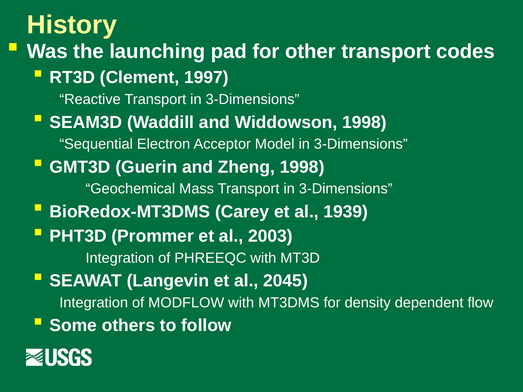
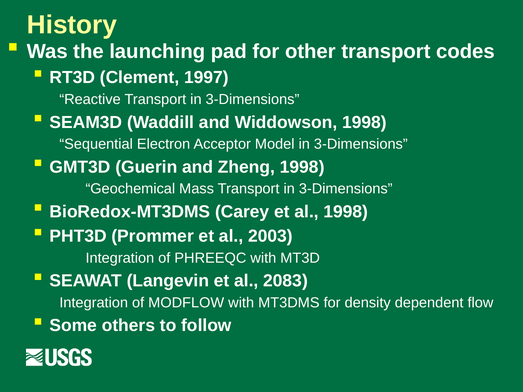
al 1939: 1939 -> 1998 (346, 212)
2045: 2045 -> 2083 (286, 281)
